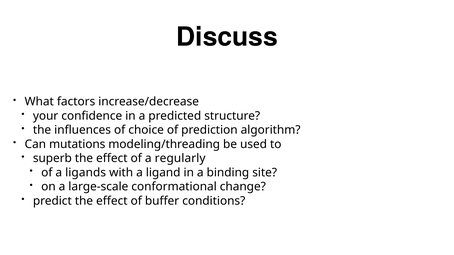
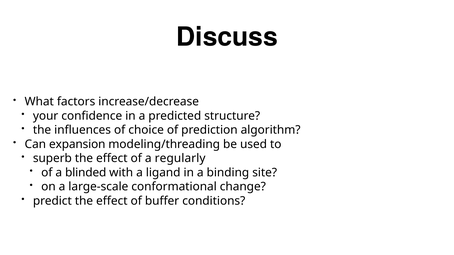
mutations: mutations -> expansion (77, 144)
ligands: ligands -> blinded (86, 173)
